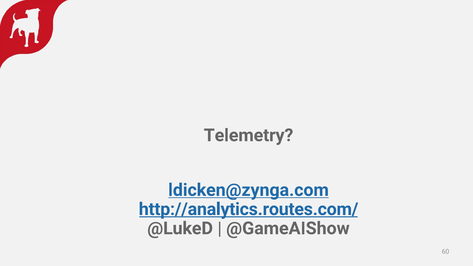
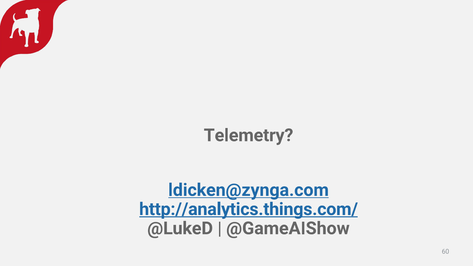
http://analytics.routes.com/: http://analytics.routes.com/ -> http://analytics.things.com/ (249, 209)
